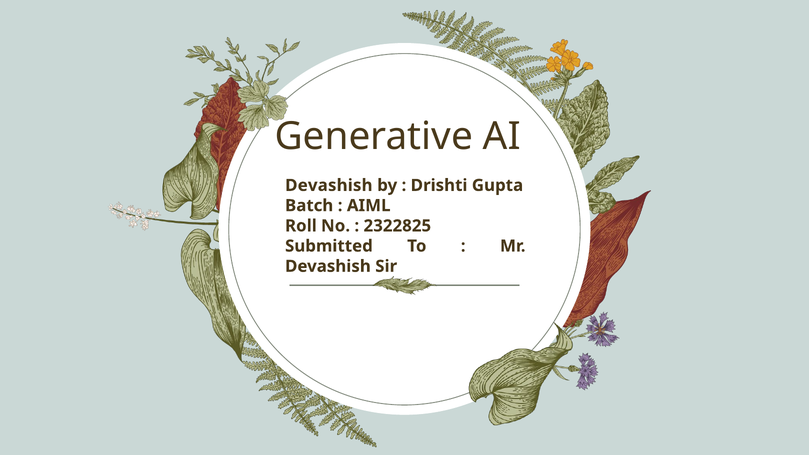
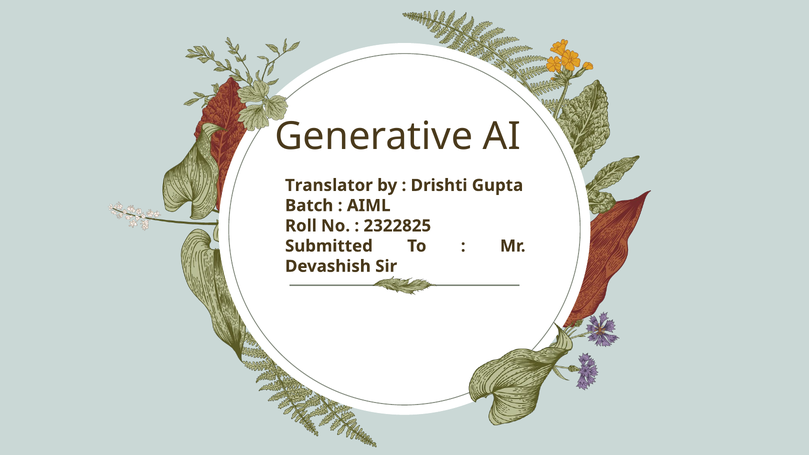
Devashish: Devashish -> Translator (329, 185)
